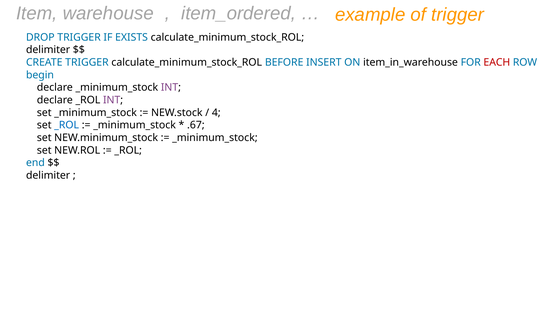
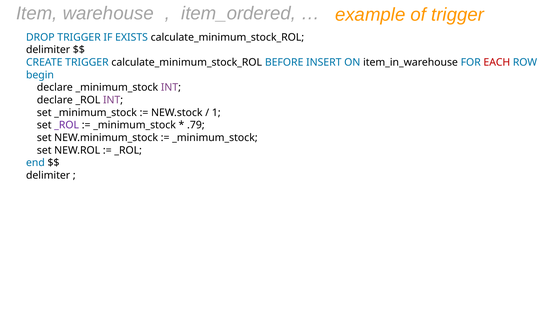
4: 4 -> 1 (216, 113)
_ROL colour: blue -> purple (67, 125)
.67: .67 -> .79 (196, 125)
